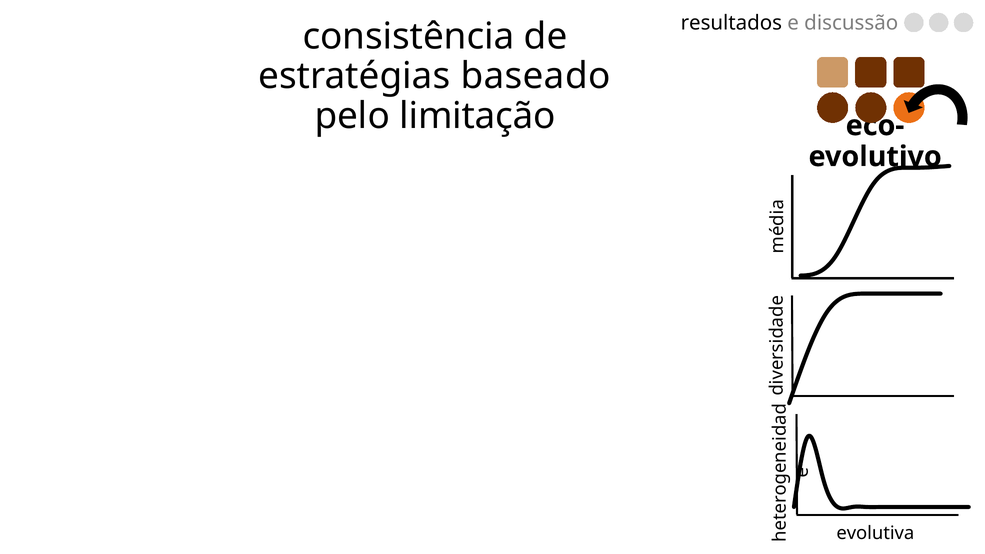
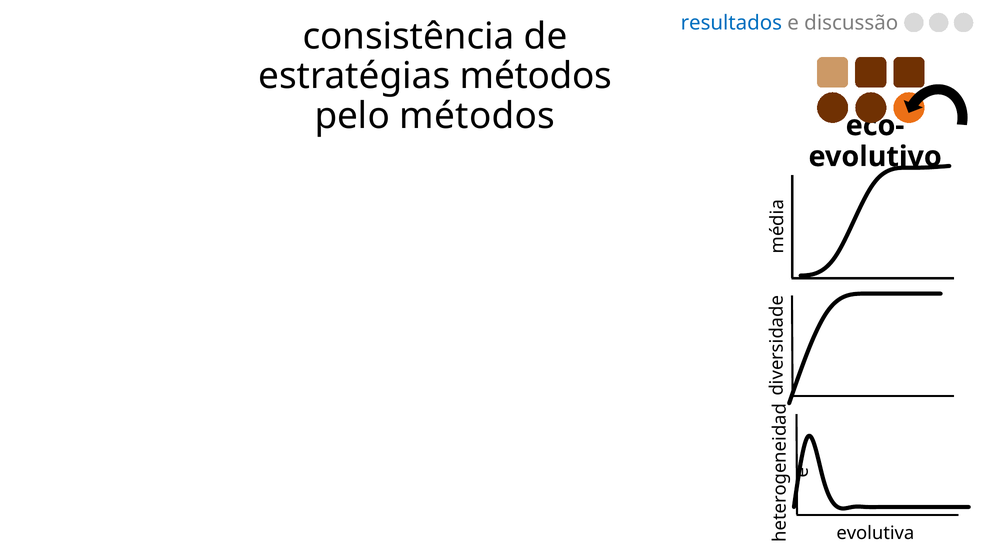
resultados colour: black -> blue (731, 23)
estratégias baseado: baseado -> métodos (536, 76)
pelo limitação: limitação -> métodos (477, 116)
